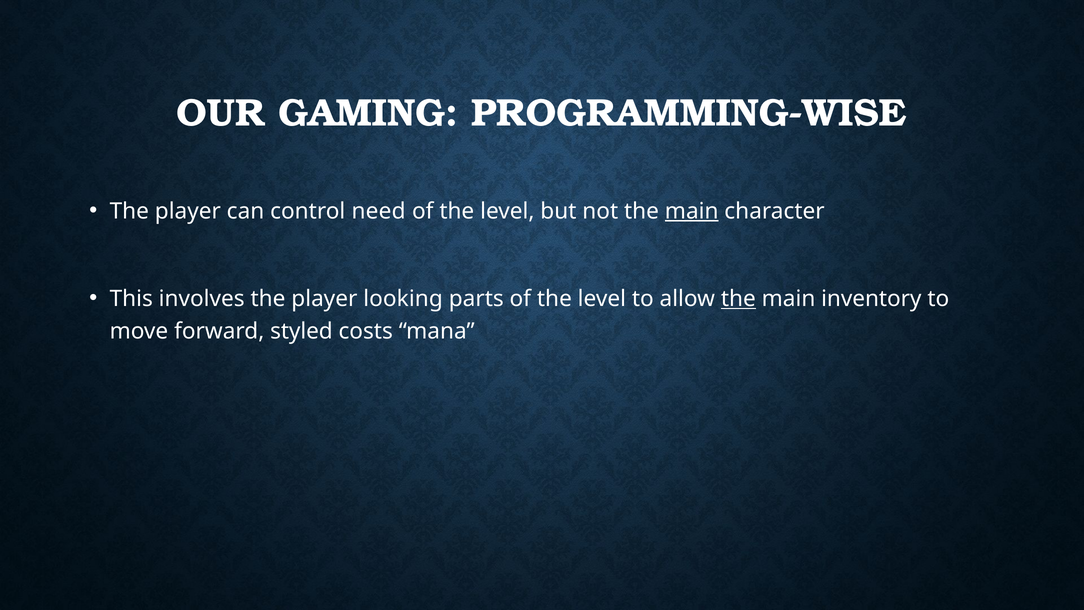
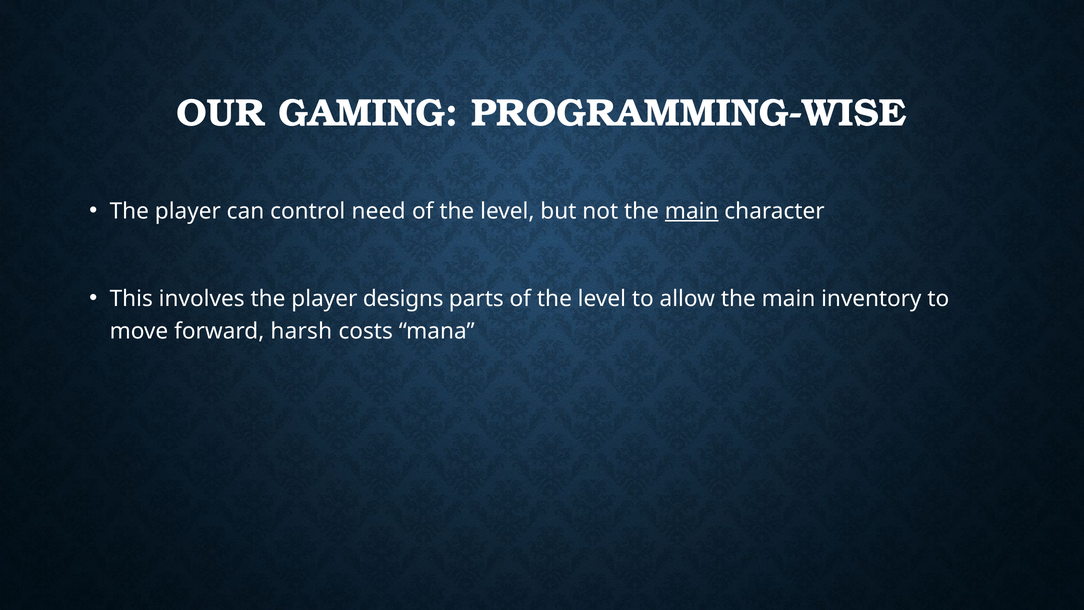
looking: looking -> designs (403, 299)
the underline: present -> none (738, 299)
styled: styled -> harsh (301, 331)
